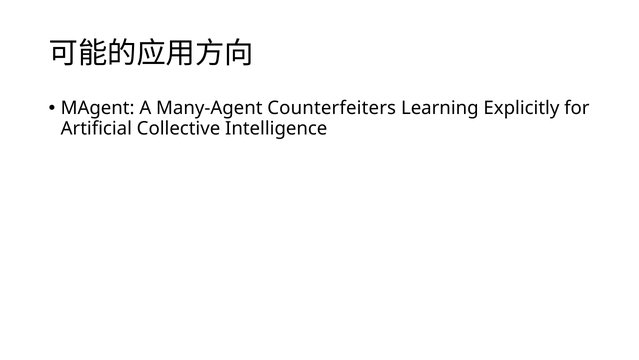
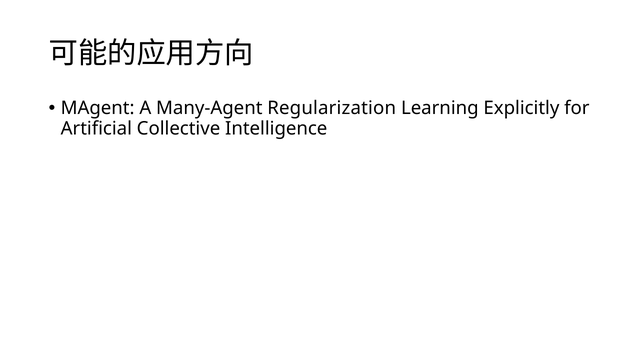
Counterfeiters: Counterfeiters -> Regularization (332, 108)
